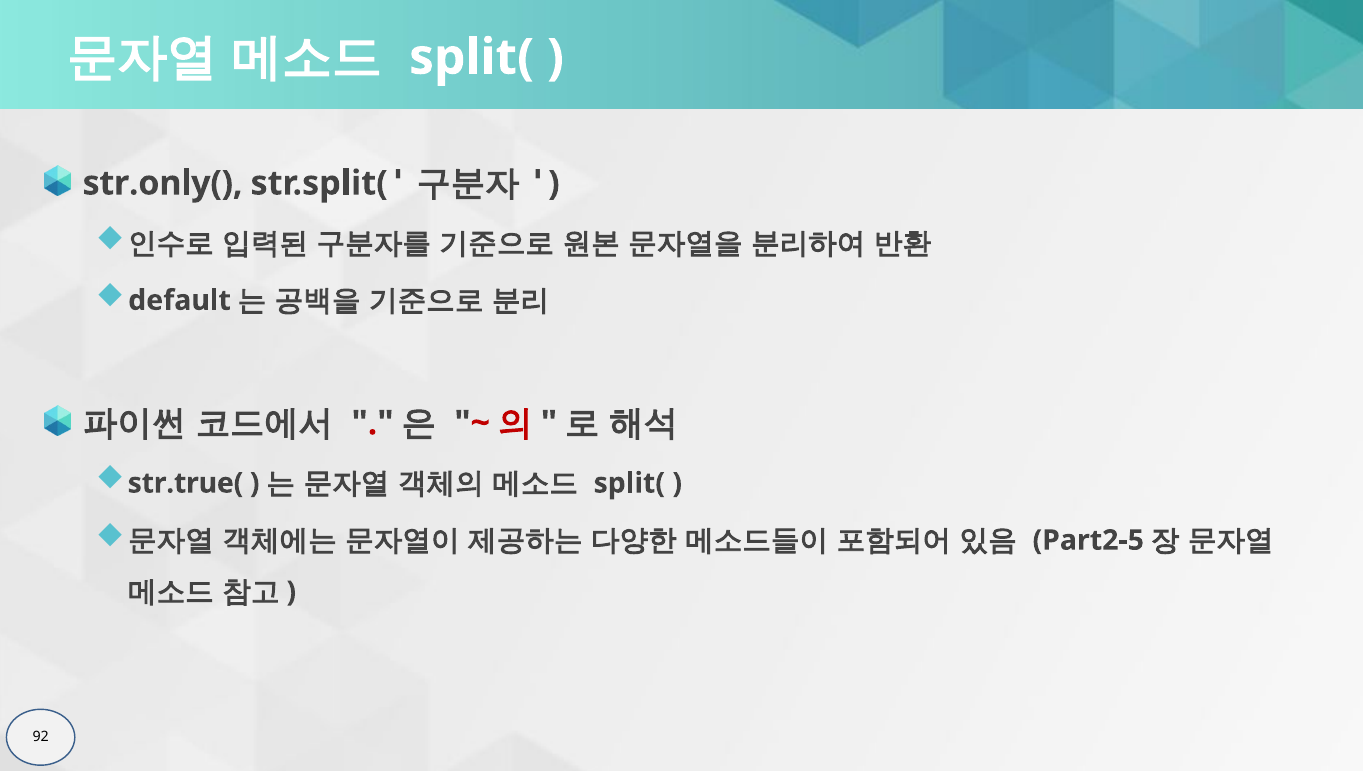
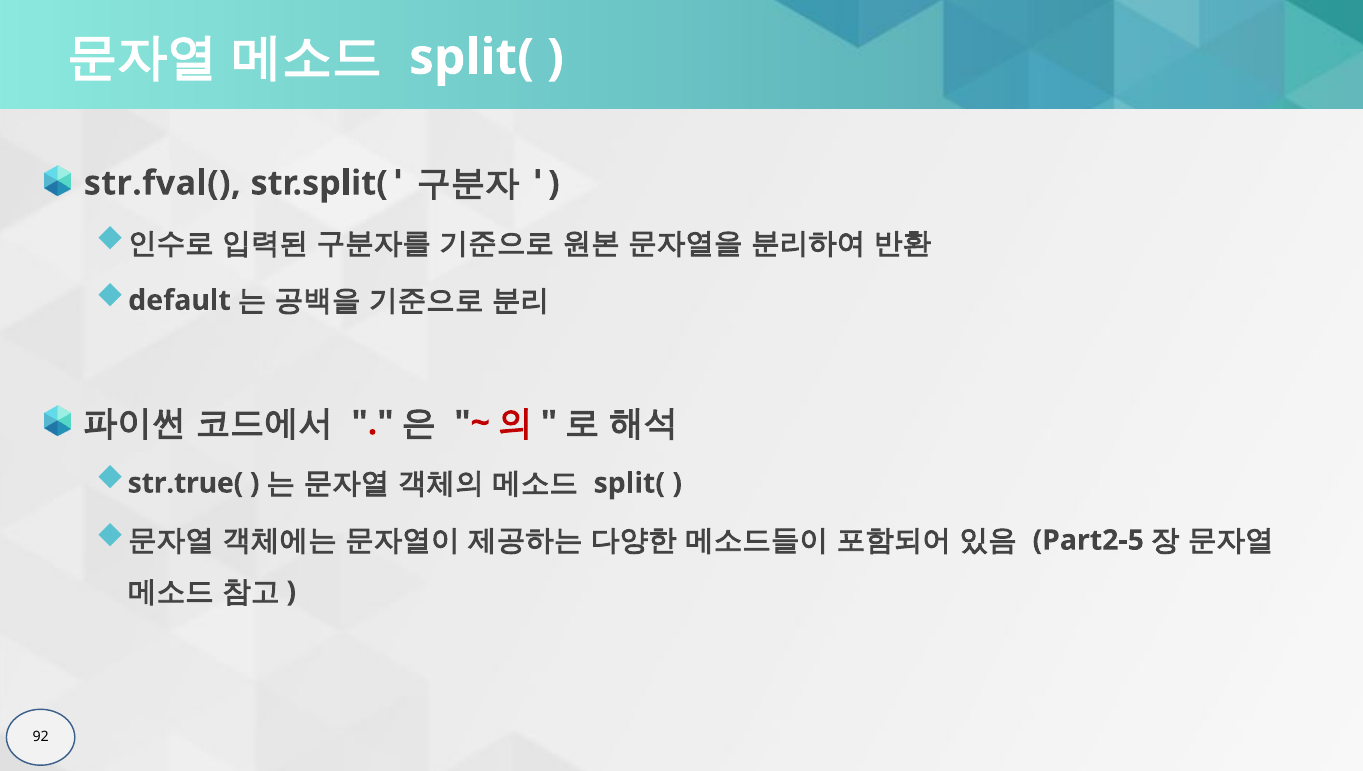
str.only(: str.only( -> str.fval( (162, 183)
